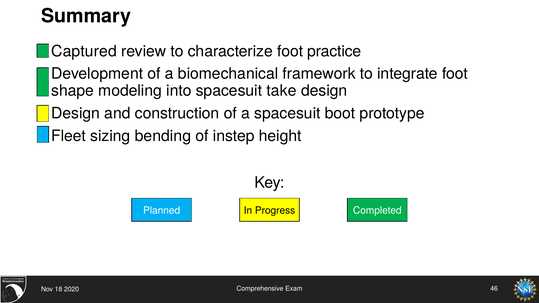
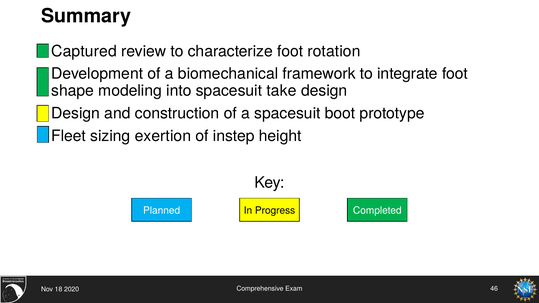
practice: practice -> rotation (334, 51)
bending: bending -> exertion (163, 136)
